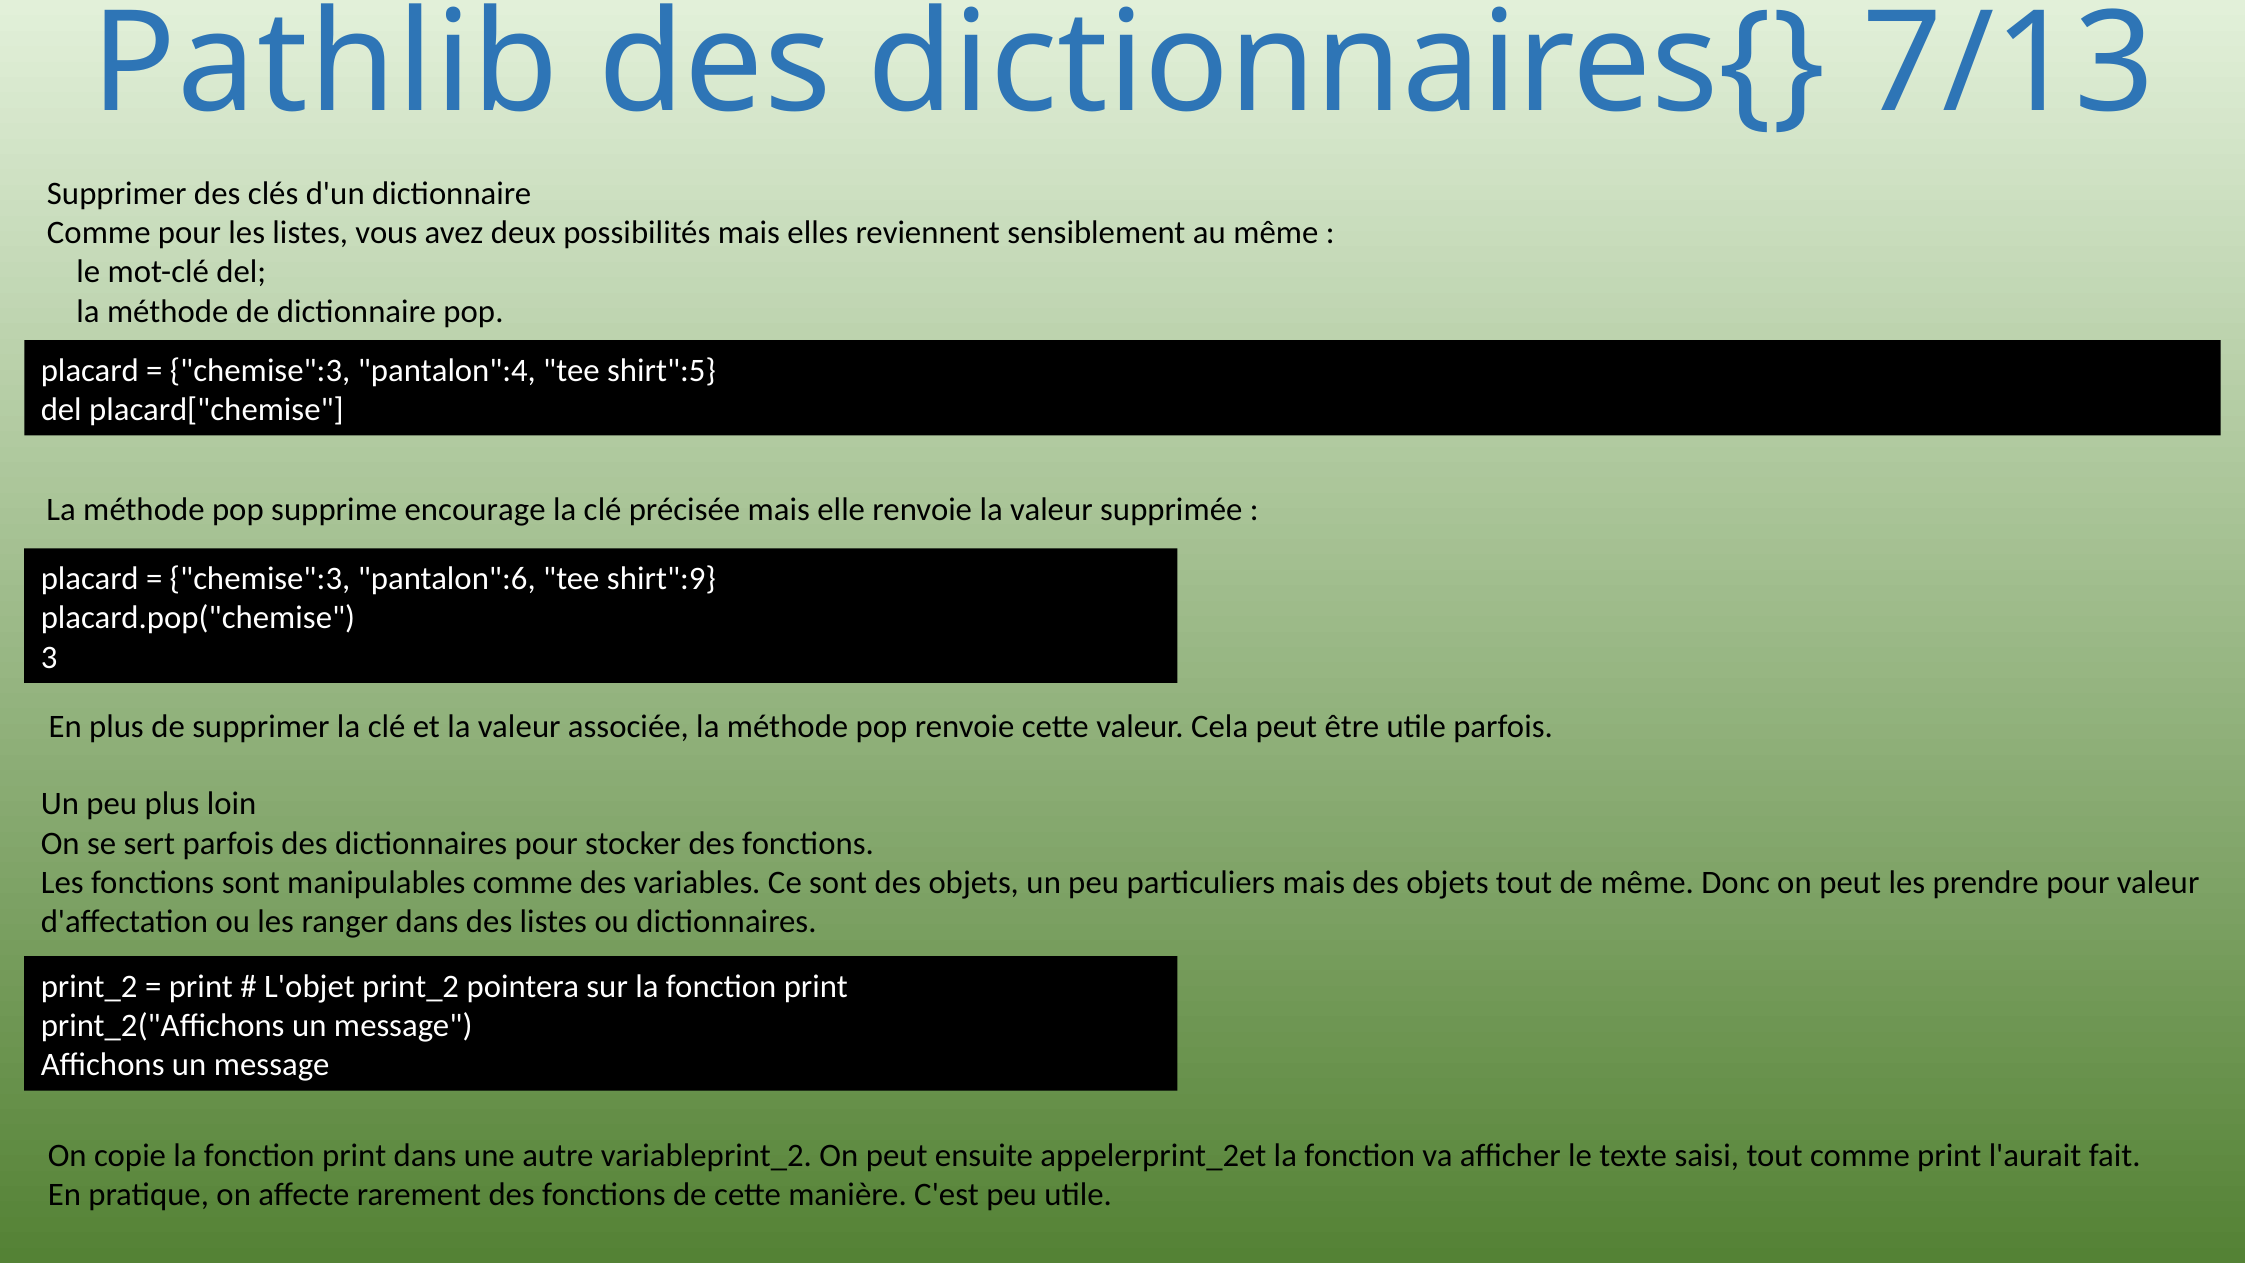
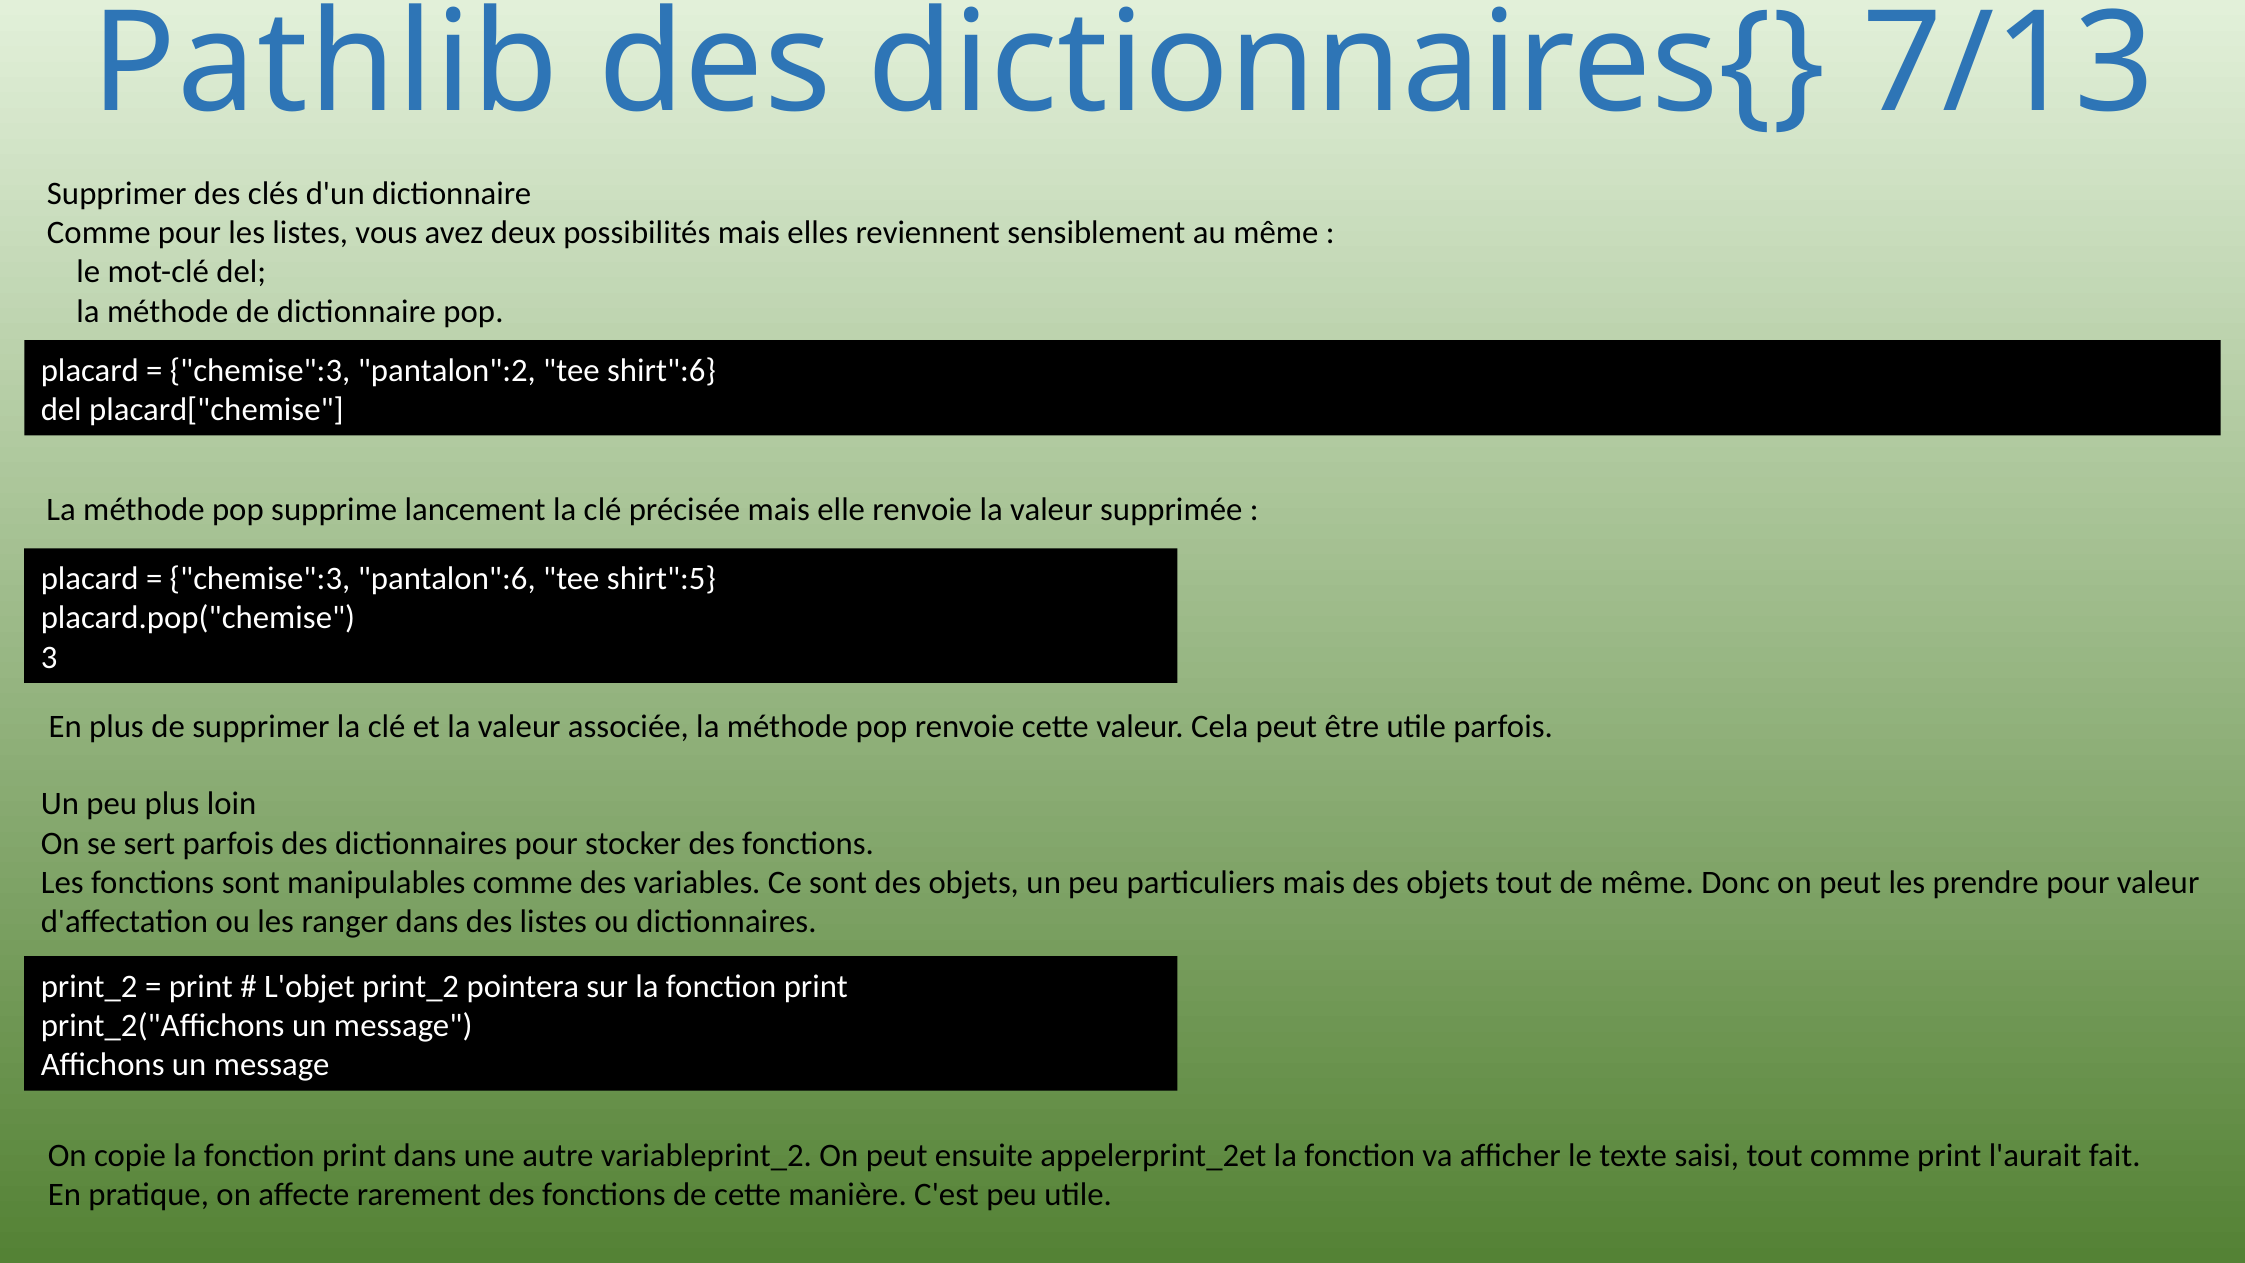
pantalon":4: pantalon":4 -> pantalon":2 (447, 370)
shirt":5: shirt":5 -> shirt":6 (661, 370)
encourage: encourage -> lancement (475, 510)
shirt":9: shirt":9 -> shirt":5 (661, 579)
